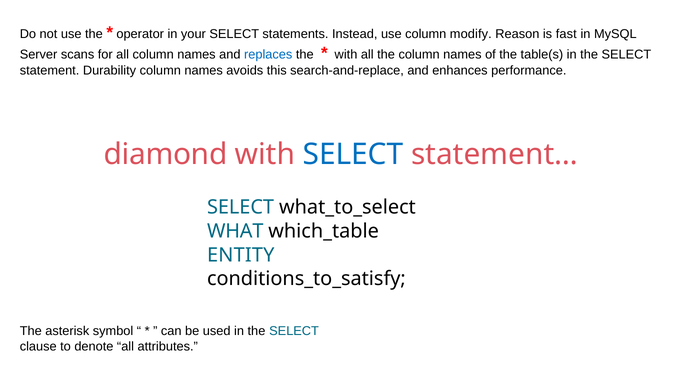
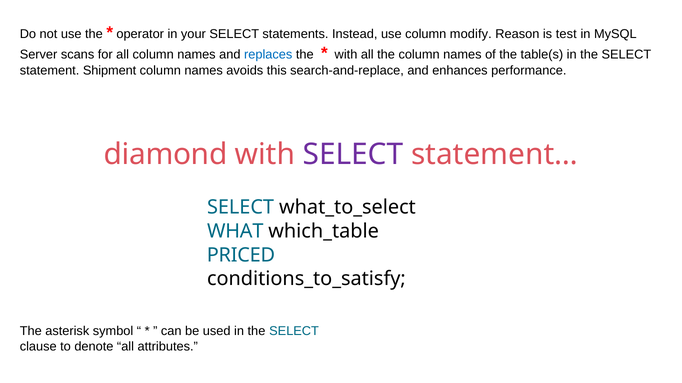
fast: fast -> test (566, 34)
Durability: Durability -> Shipment (110, 71)
SELECT colour: blue -> purple (353, 155)
ENTITY: ENTITY -> PRICED (241, 255)
